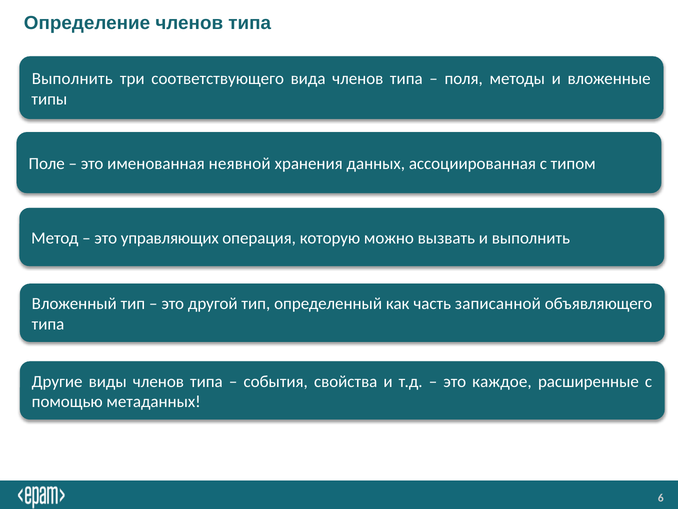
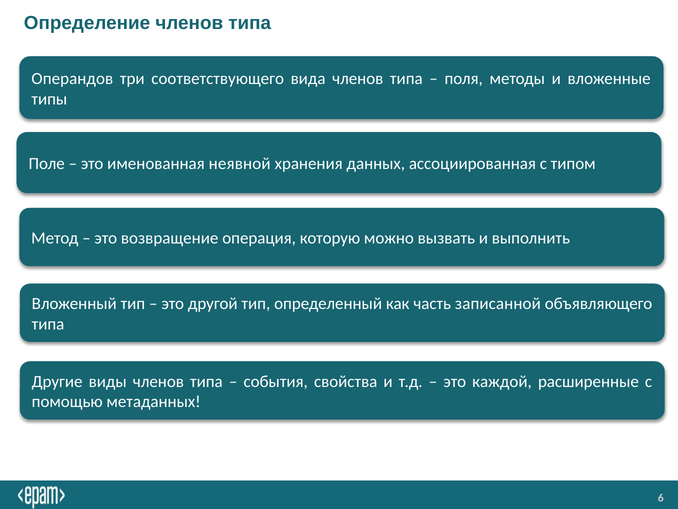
Выполнить: Выполнить -> Операндов (72, 79)
управляющих: управляющих -> возвращение (170, 238)
каждое: каждое -> каждой (502, 381)
